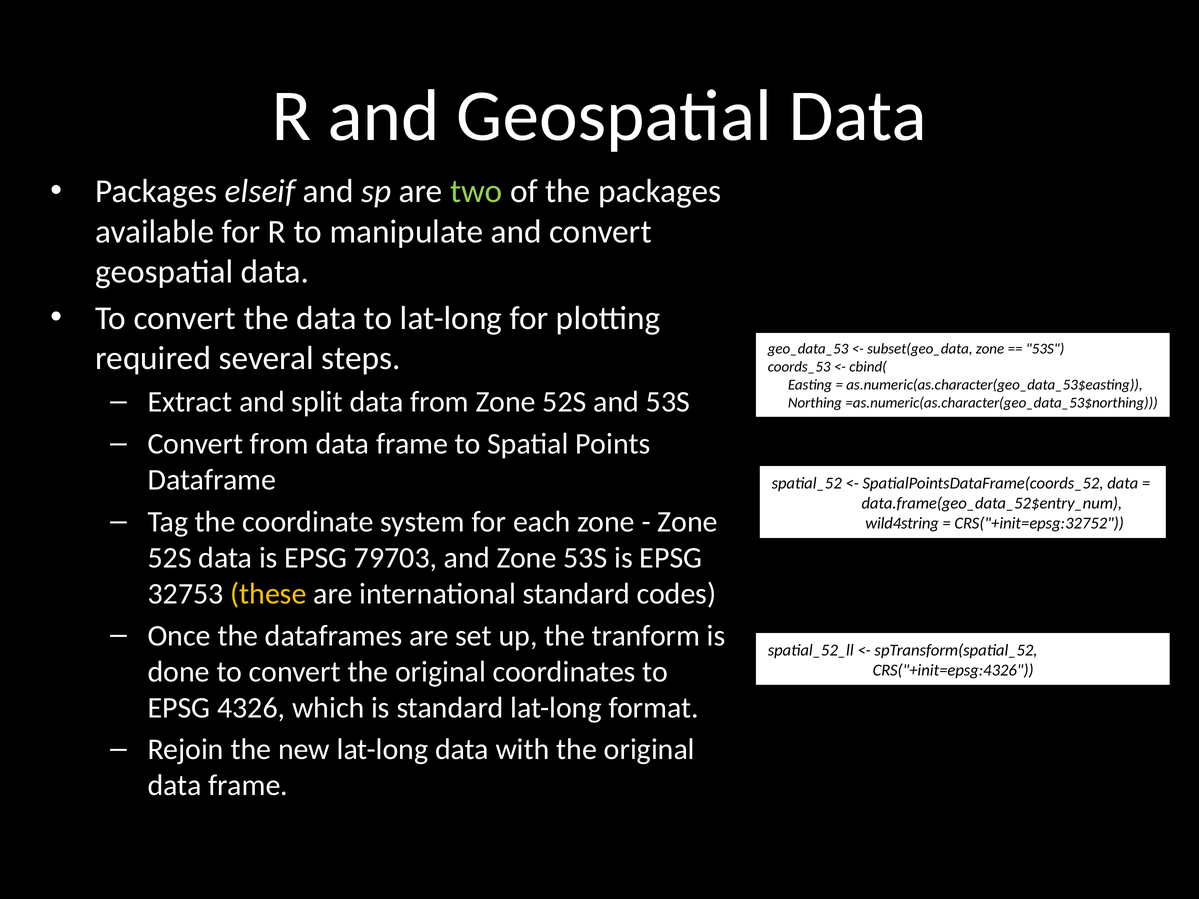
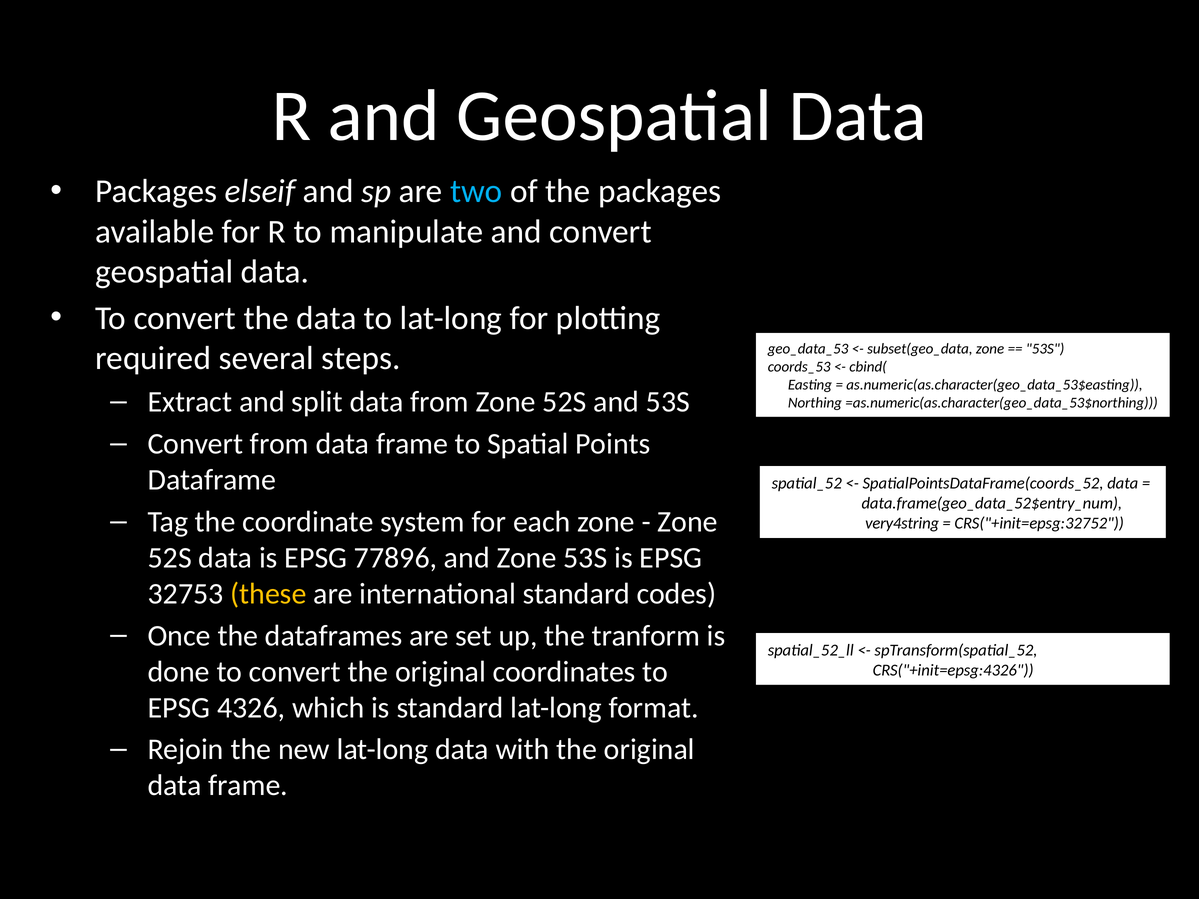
two colour: light green -> light blue (476, 192)
wild4string: wild4string -> very4string (902, 523)
79703: 79703 -> 77896 (396, 558)
